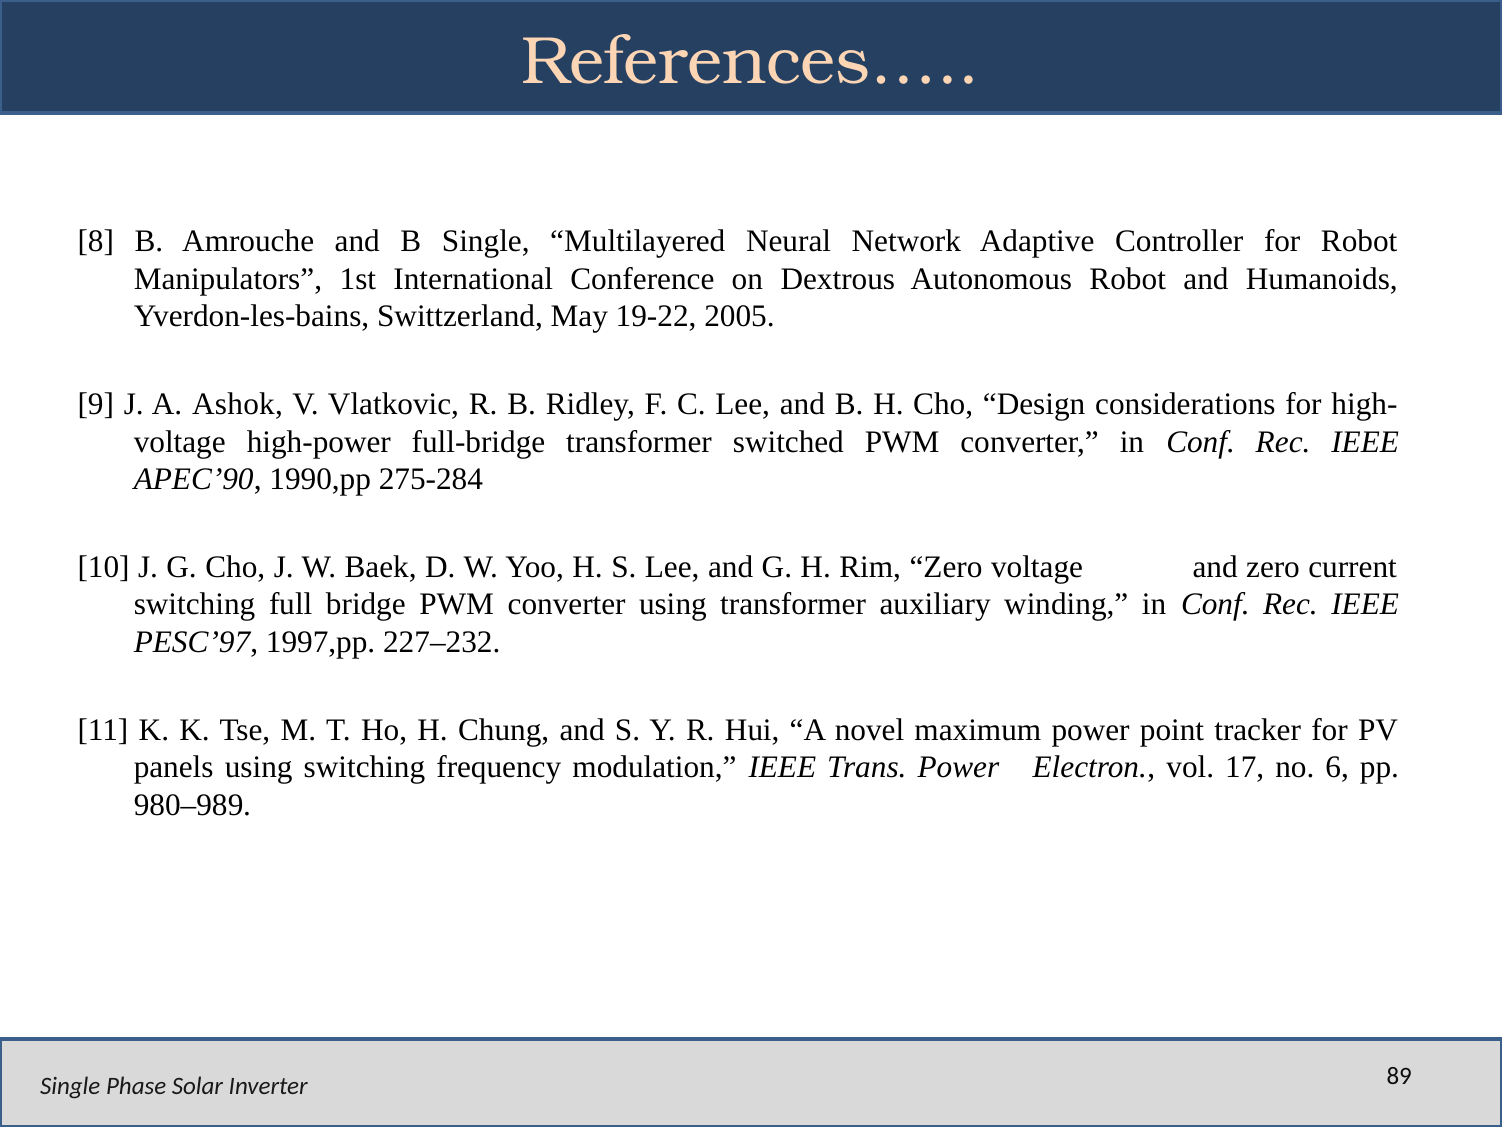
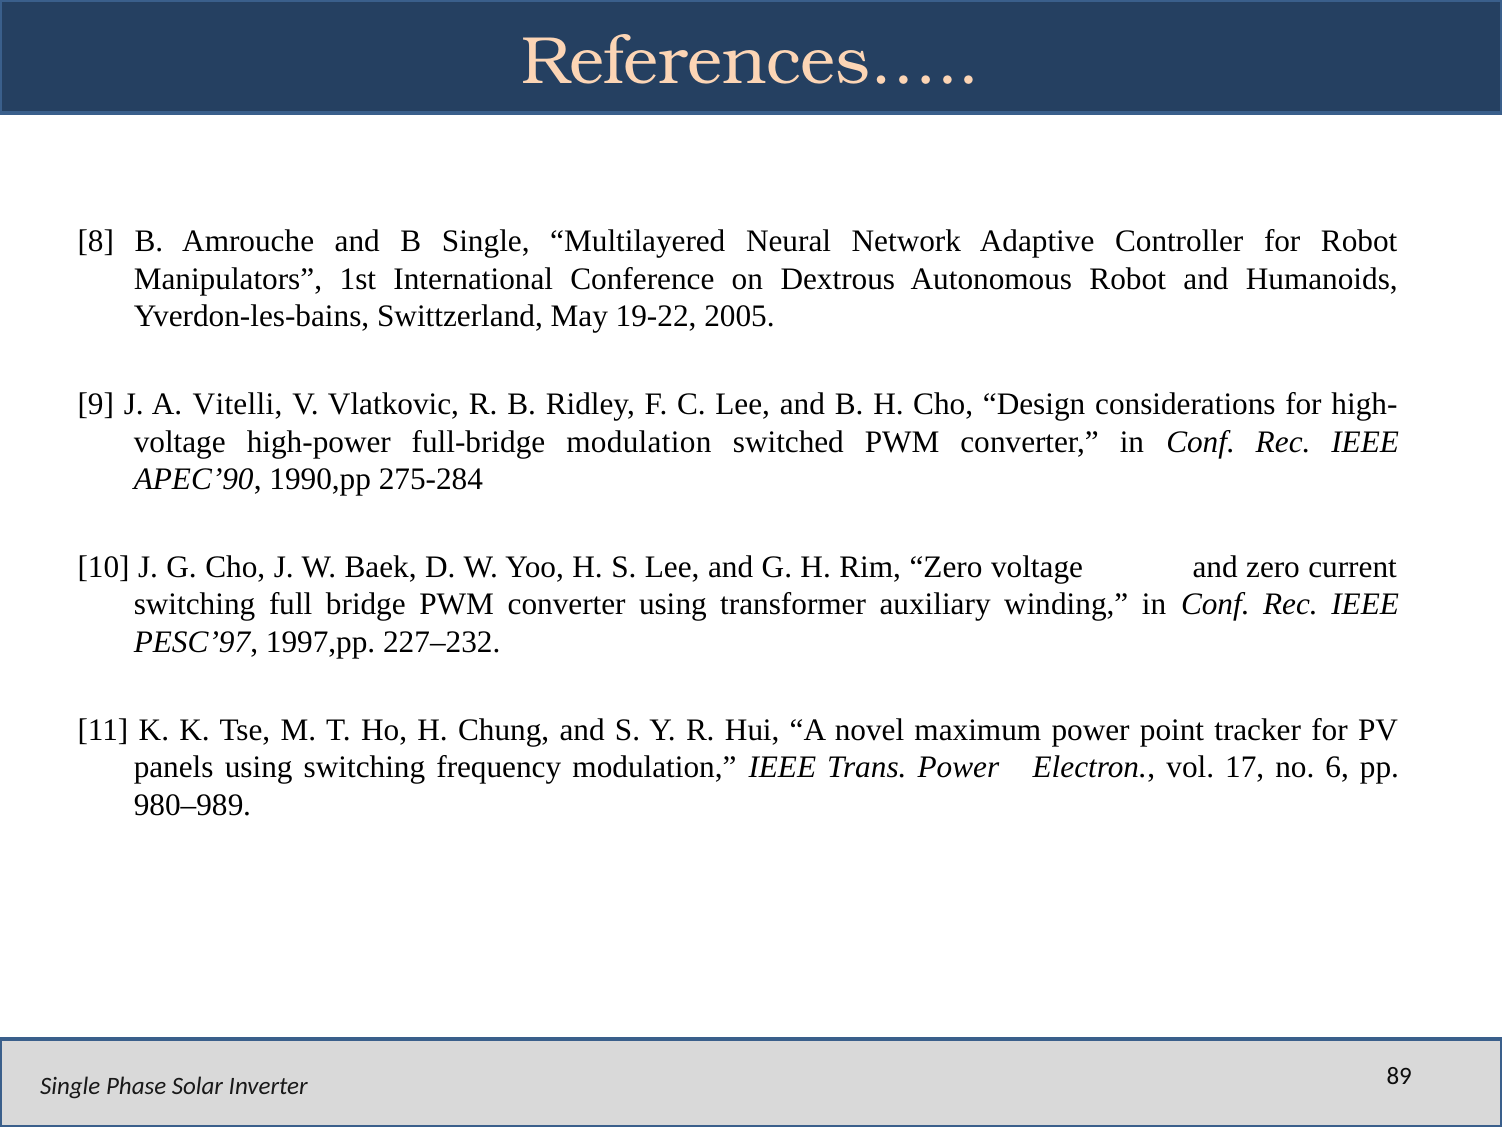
Ashok: Ashok -> Vitelli (238, 404)
full-bridge transformer: transformer -> modulation (639, 442)
